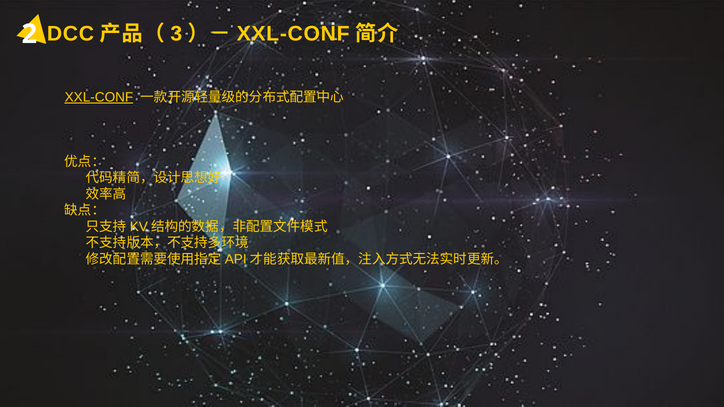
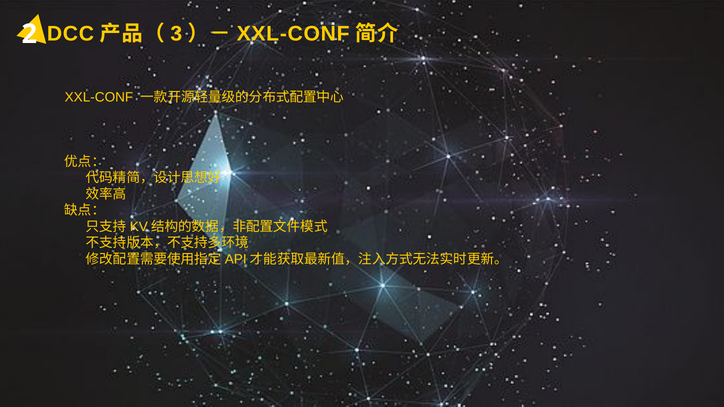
XXL-CONF underline: present -> none (99, 97)
